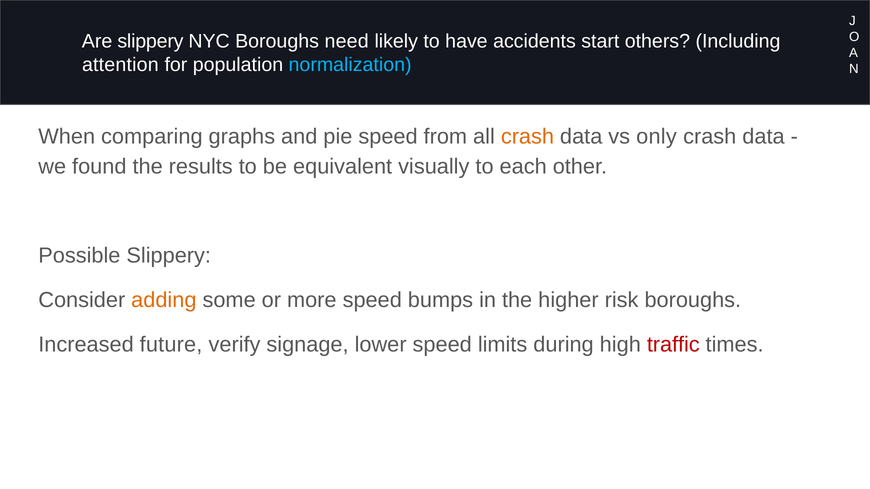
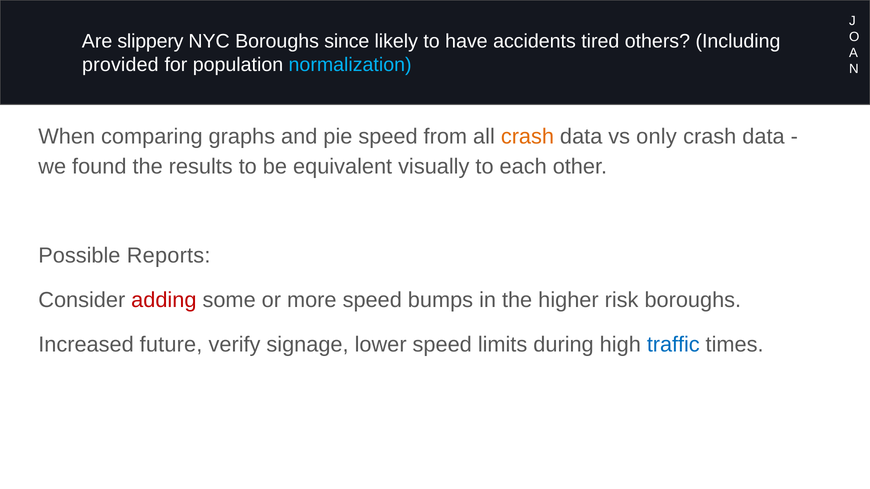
need: need -> since (347, 41)
start: start -> tired (600, 41)
attention: attention -> provided (120, 65)
Possible Slippery: Slippery -> Reports (169, 256)
adding colour: orange -> red (164, 300)
traffic colour: red -> blue (673, 345)
